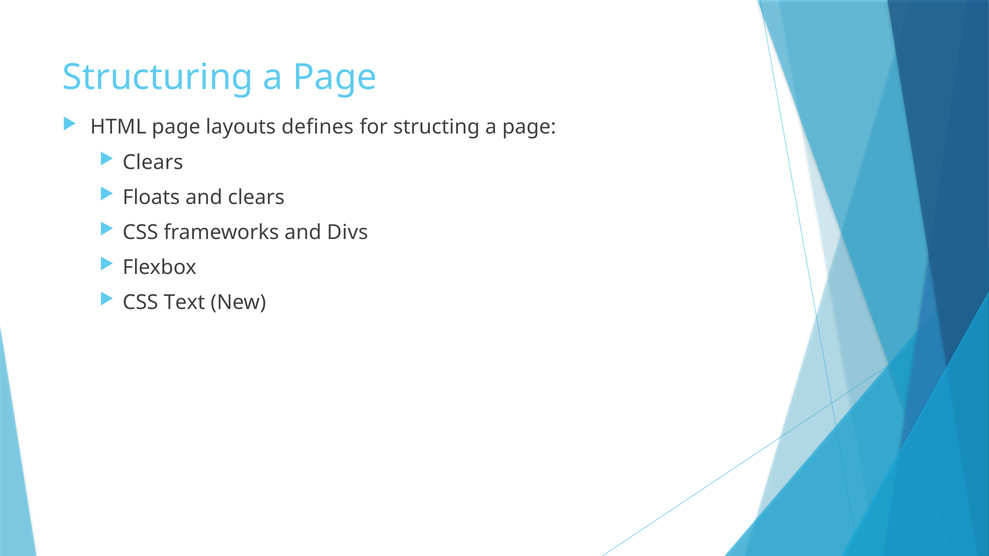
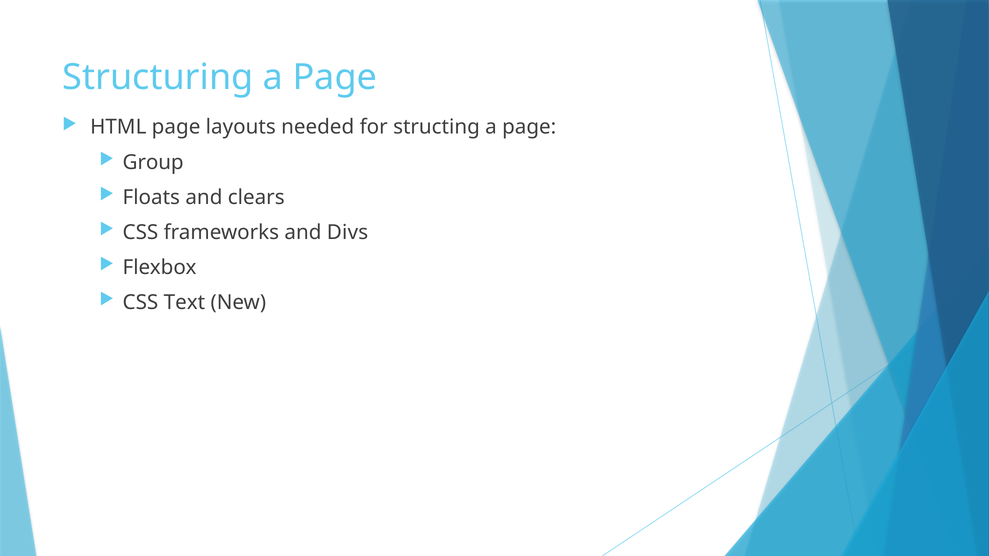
defines: defines -> needed (318, 127)
Clears: Clears -> Group (153, 162)
